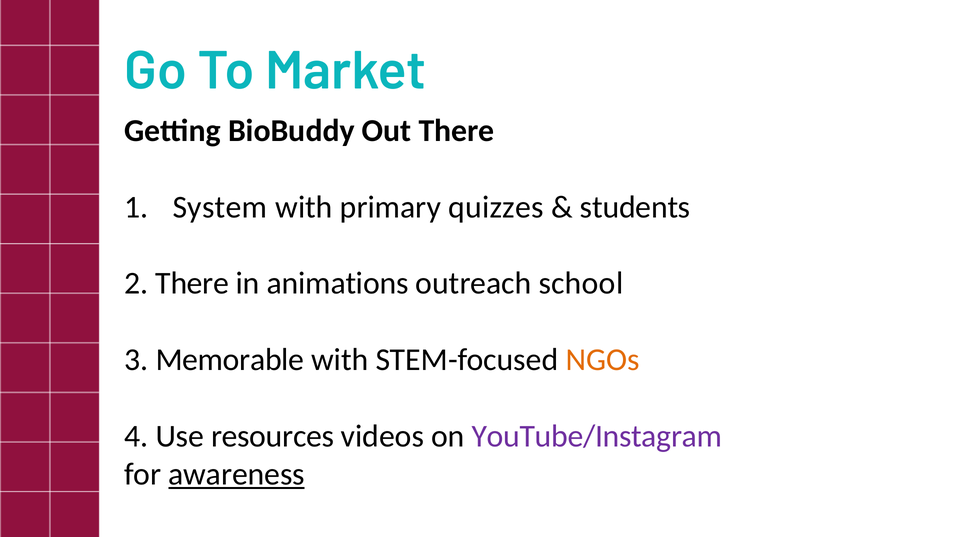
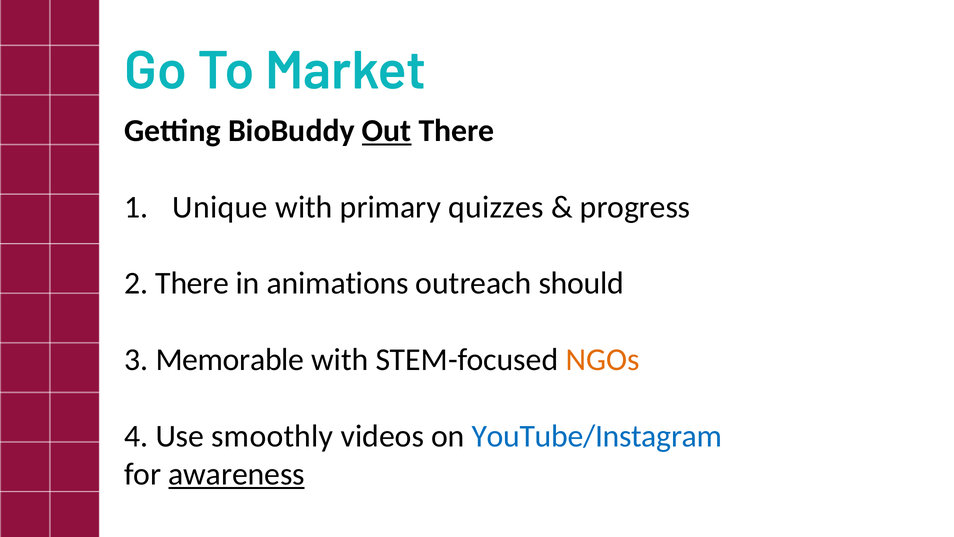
Out underline: none -> present (387, 131)
System: System -> Unique (220, 207)
students: students -> progress (635, 207)
school: school -> should (581, 283)
resources: resources -> smoothly (272, 436)
YouTube/Instagram colour: purple -> blue (597, 436)
